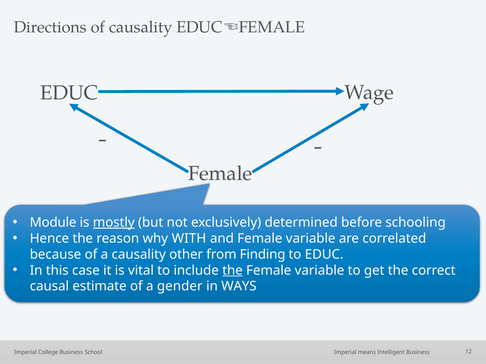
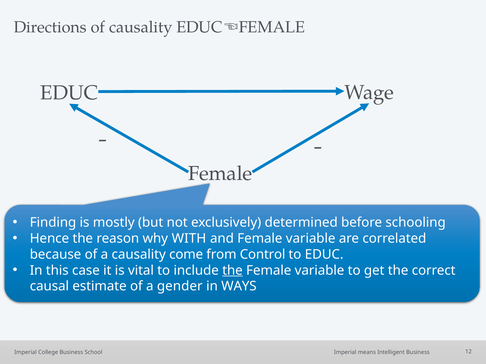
Module: Module -> Finding (53, 223)
mostly underline: present -> none (114, 223)
other: other -> come (186, 255)
Finding: Finding -> Control (263, 255)
